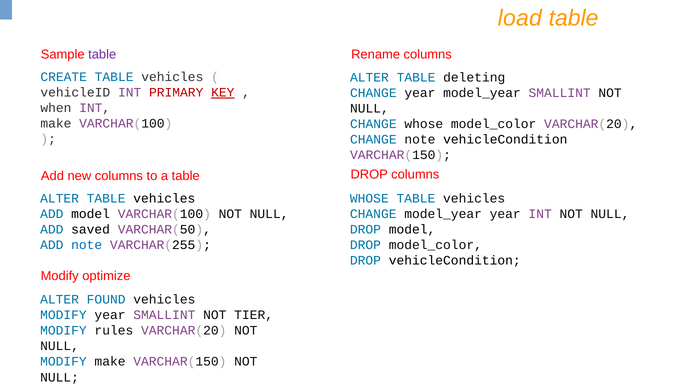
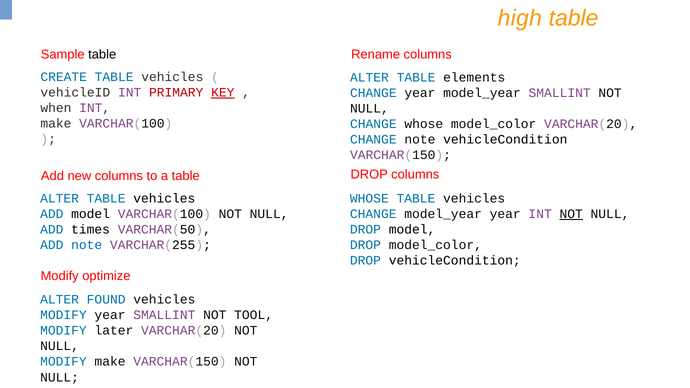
load: load -> high (520, 18)
table colour: purple -> black (102, 54)
deleting: deleting -> elements (474, 78)
NOT underline: none -> present (571, 214)
saved: saved -> times (91, 229)
TIER: TIER -> TOOL (254, 315)
rules: rules -> later (114, 331)
